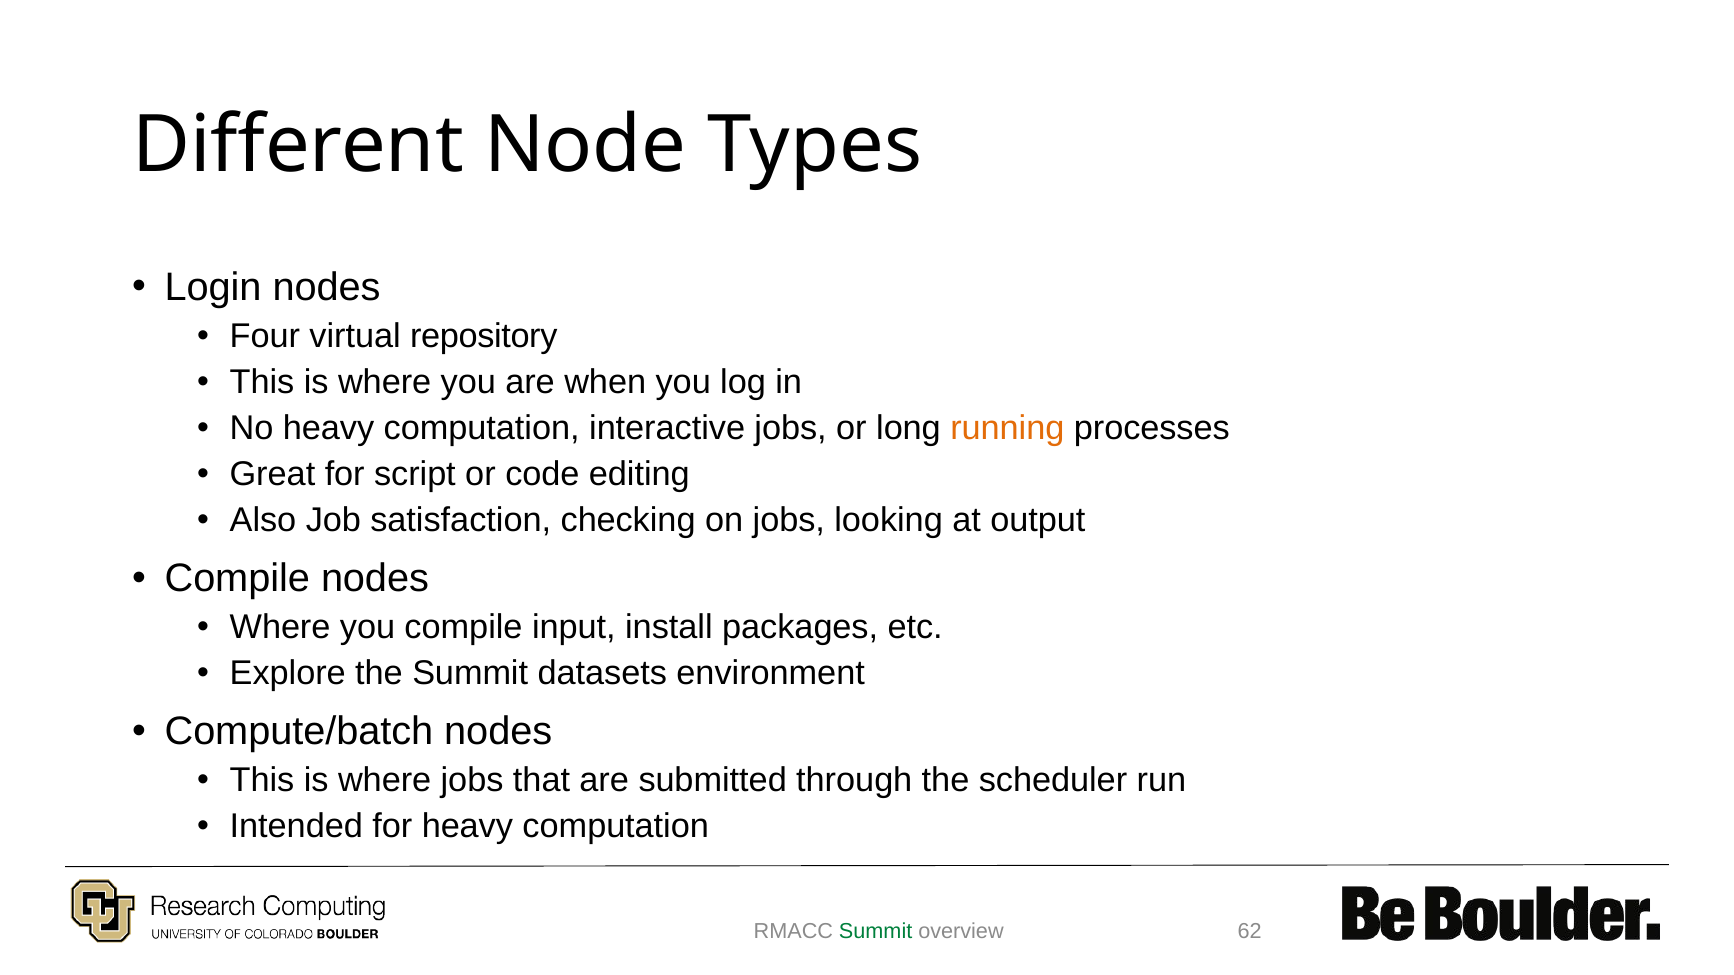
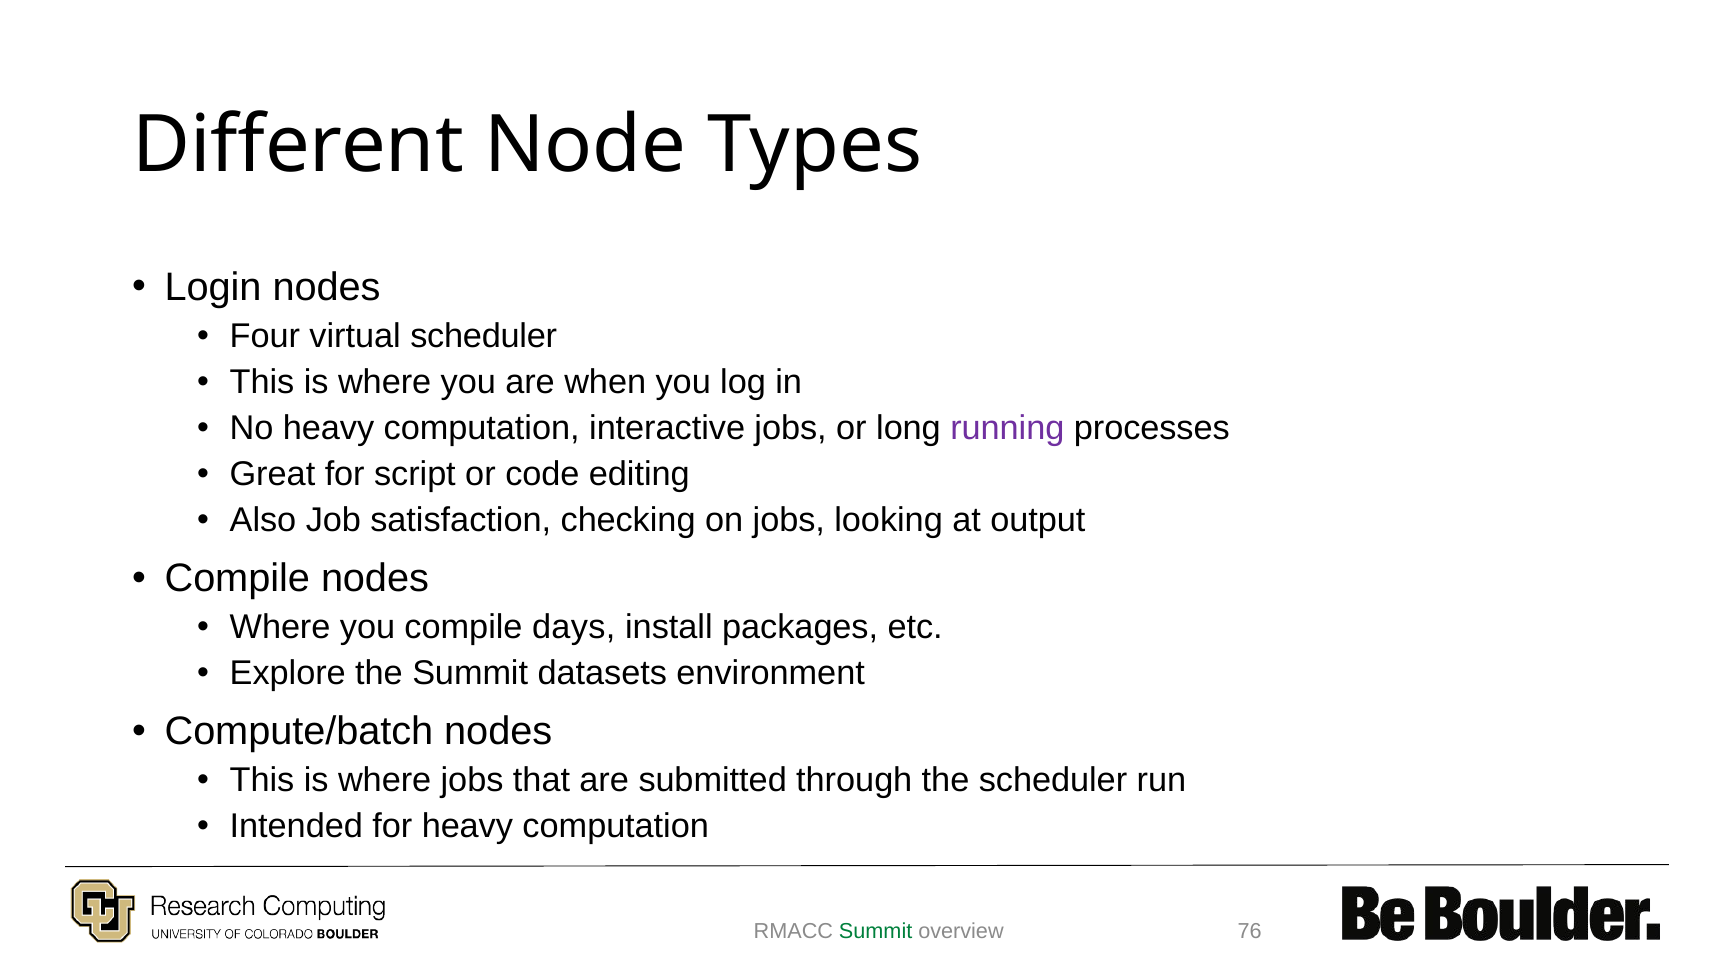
virtual repository: repository -> scheduler (484, 336)
running colour: orange -> purple (1007, 429)
input: input -> days (574, 628)
62: 62 -> 76 (1250, 931)
